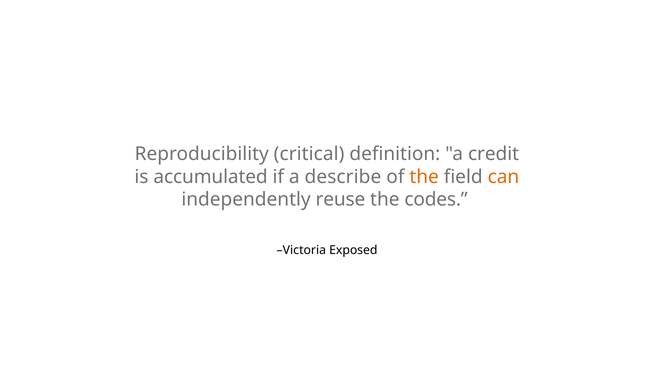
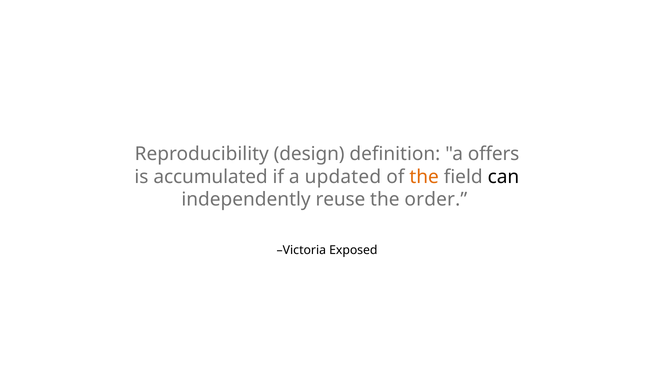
critical: critical -> design (309, 154)
credit: credit -> offers (494, 154)
describe: describe -> updated (343, 177)
can colour: orange -> black (503, 177)
codes: codes -> order (436, 200)
